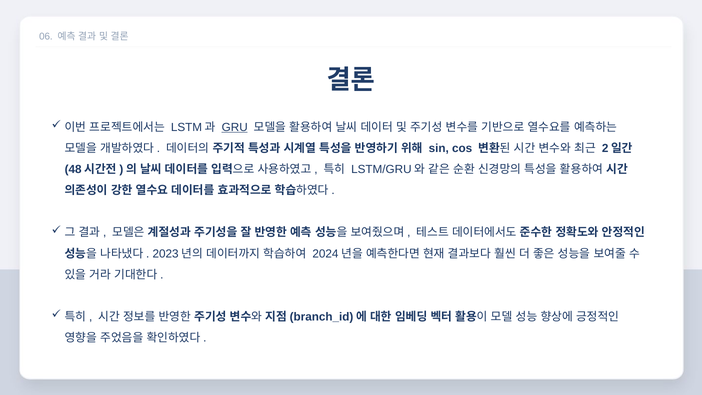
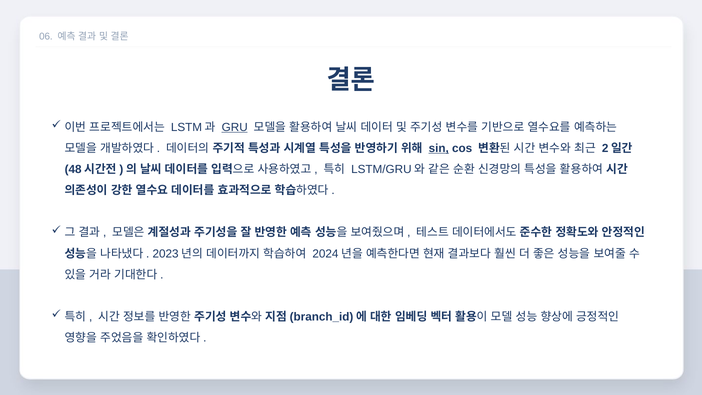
sin underline: none -> present (439, 148)
